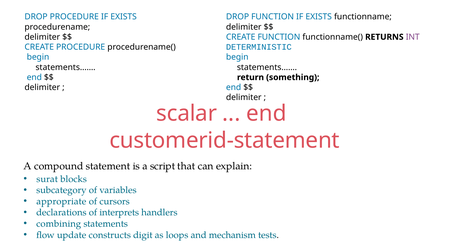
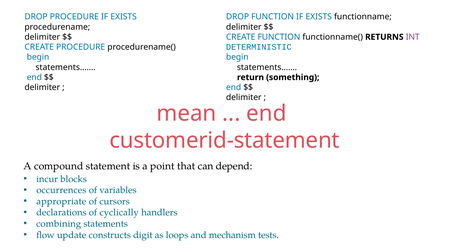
scalar: scalar -> mean (187, 114)
script: script -> point (162, 166)
explain: explain -> depend (234, 166)
surat: surat -> incur (47, 179)
subcategory: subcategory -> occurrences (61, 191)
interprets: interprets -> cyclically (119, 213)
